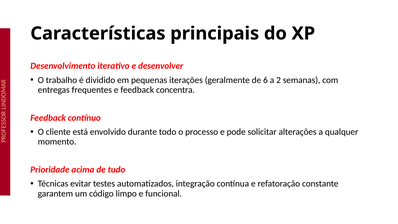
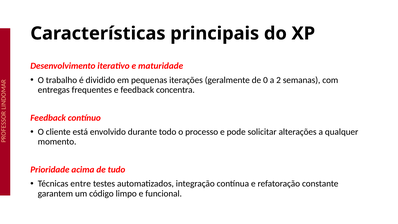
desenvolver: desenvolver -> maturidade (161, 66)
6: 6 -> 0 (265, 80)
evitar: evitar -> entre (81, 184)
